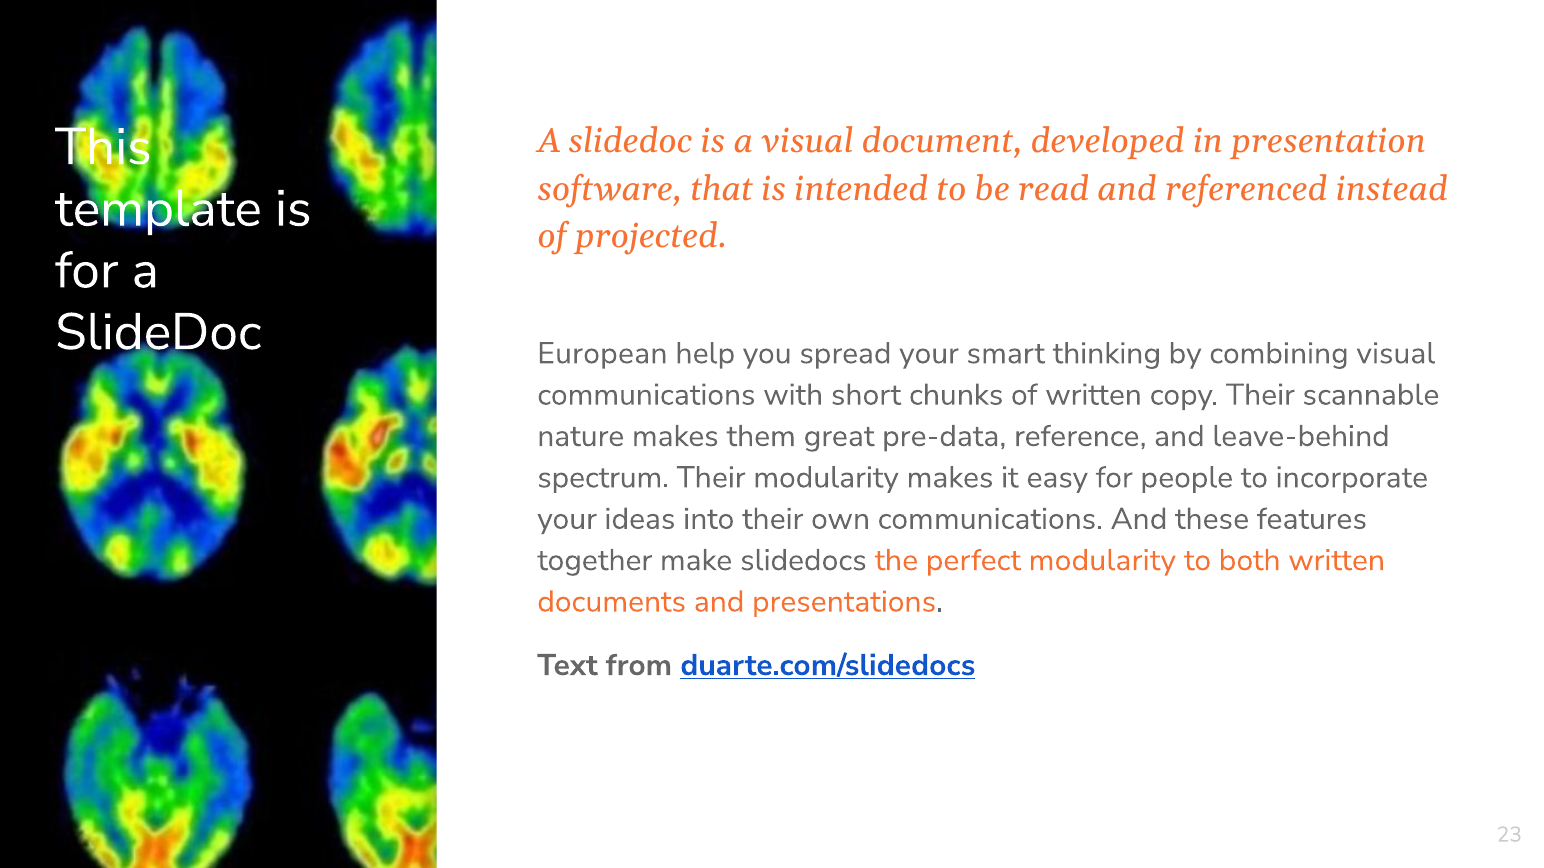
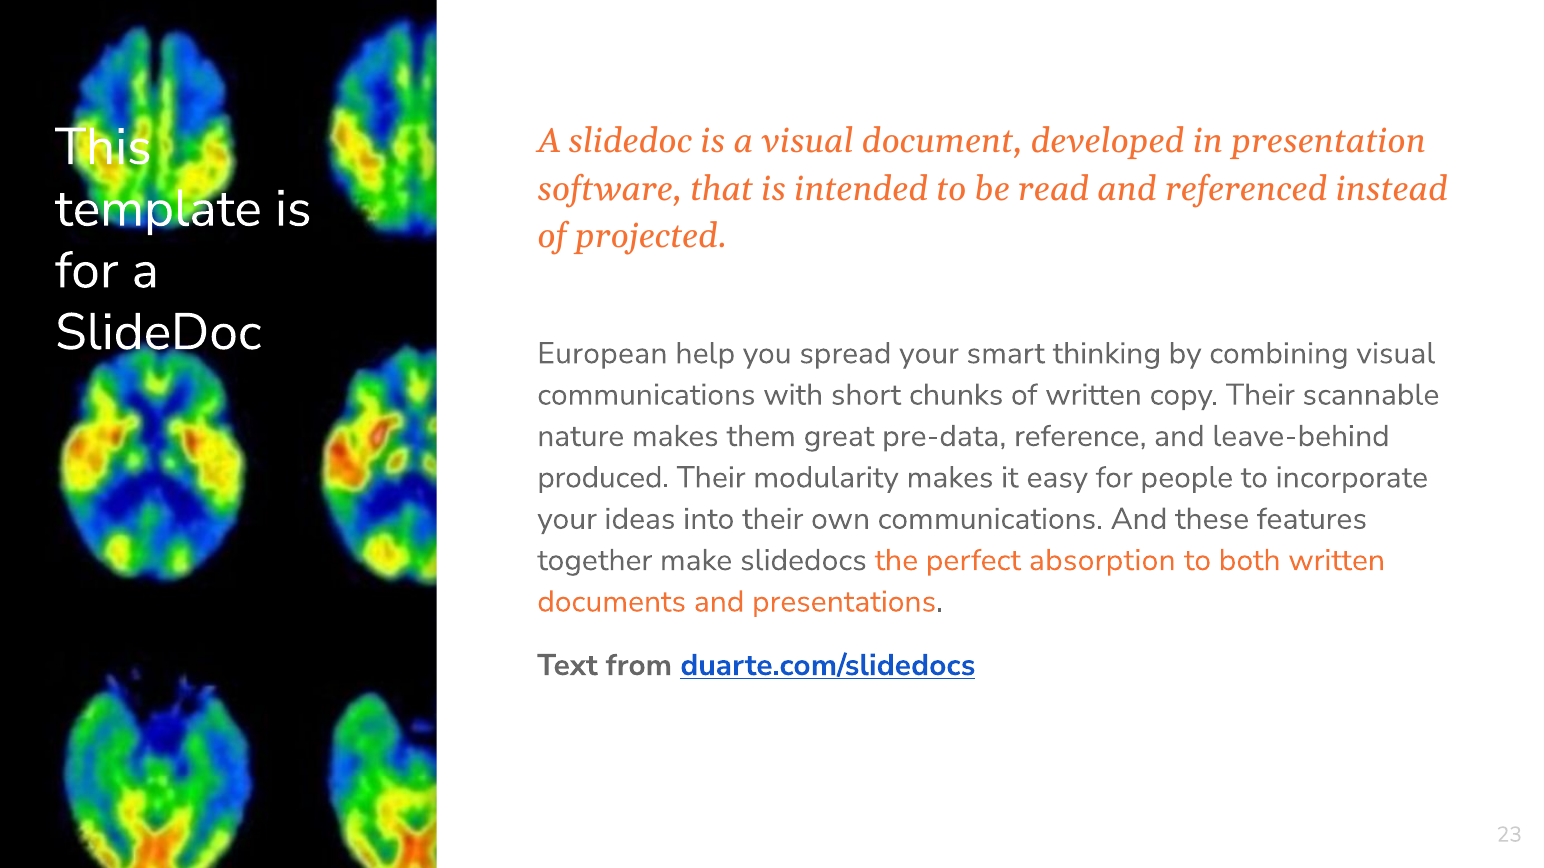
spectrum: spectrum -> produced (603, 478)
perfect modularity: modularity -> absorption (1102, 561)
